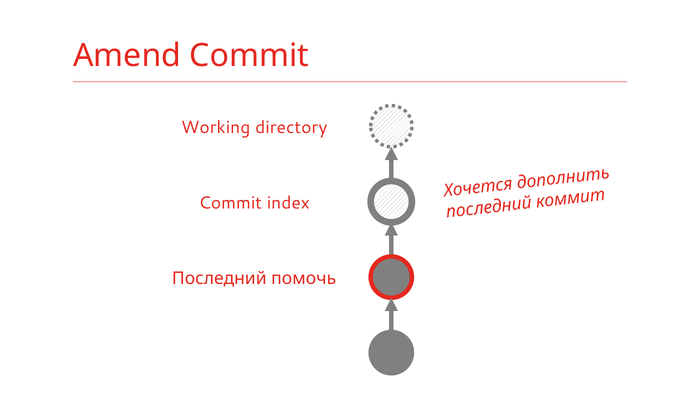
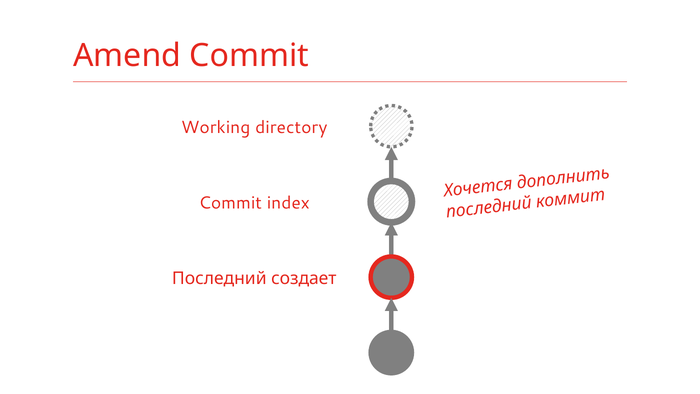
помочь: помочь -> создает (304, 278)
